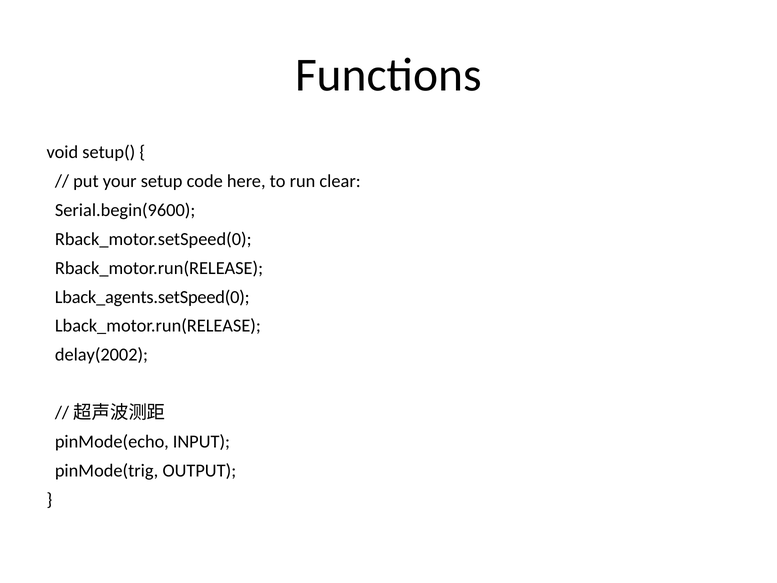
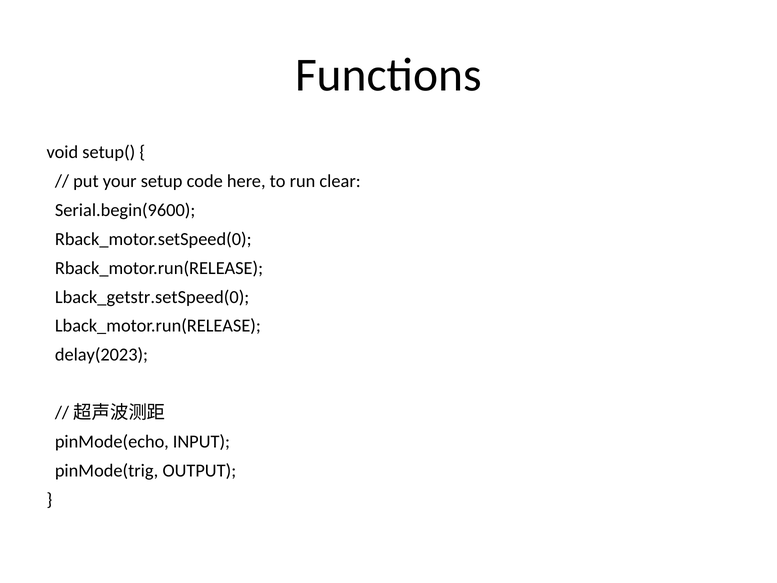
Lback_agents.setSpeed(0: Lback_agents.setSpeed(0 -> Lback_getstr.setSpeed(0 (152, 297)
delay(2002: delay(2002 -> delay(2023 (101, 355)
